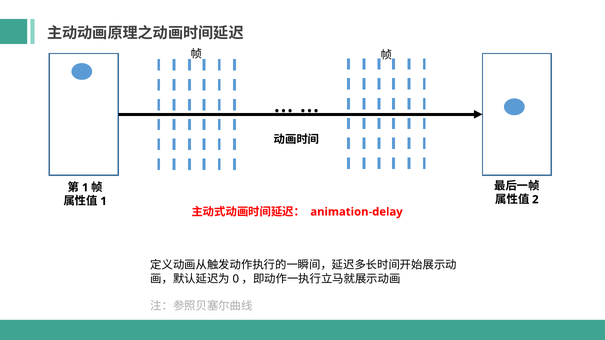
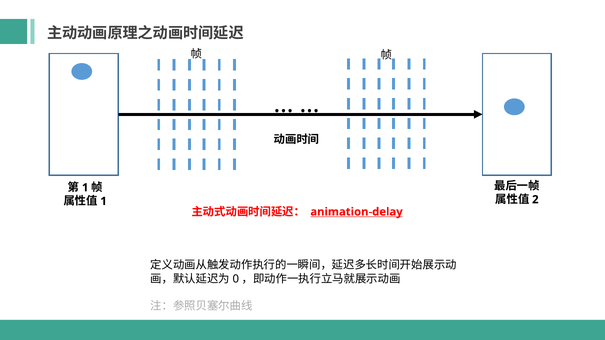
animation-delay underline: none -> present (357, 212)
